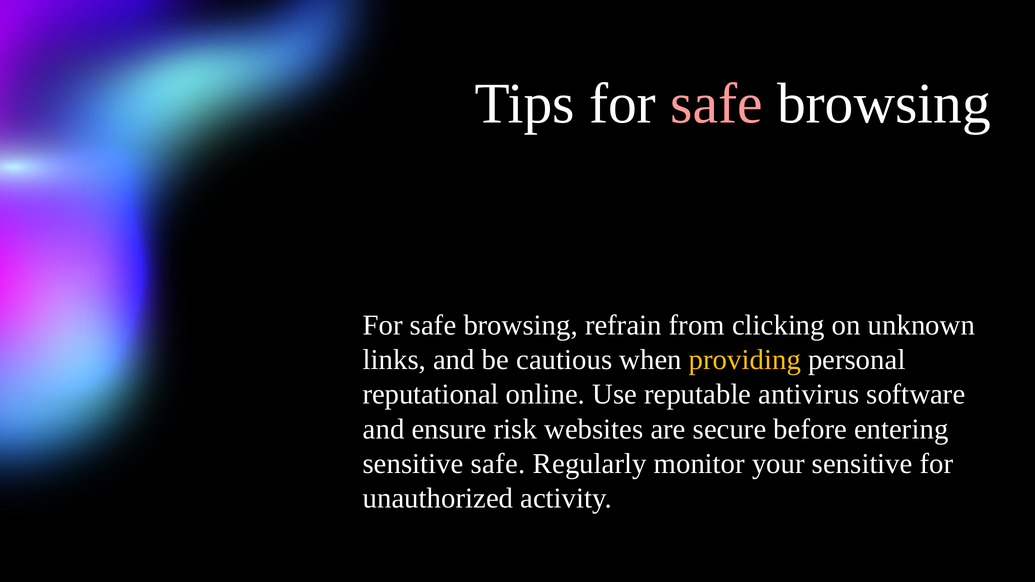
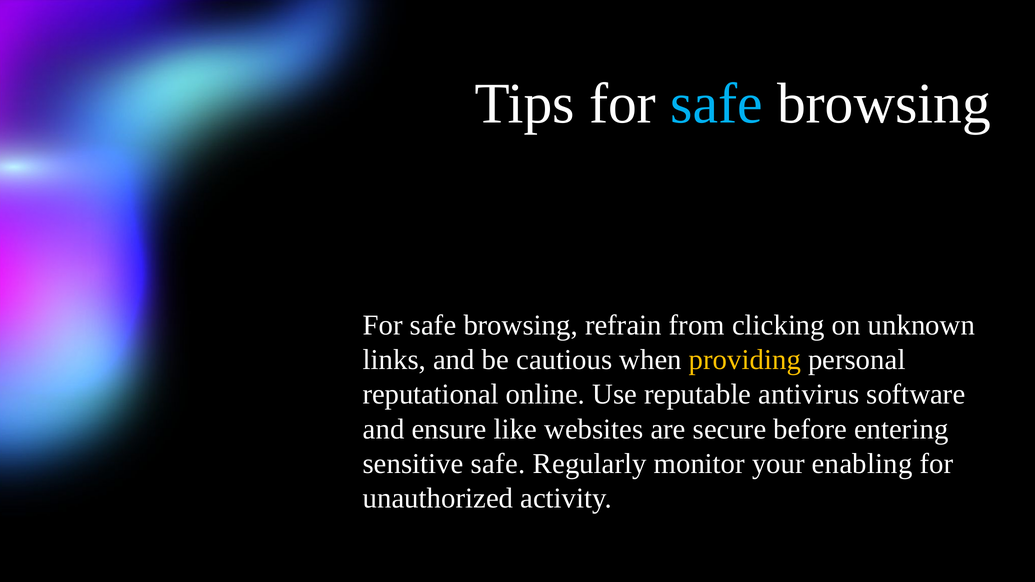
safe colour: pink -> light blue (717, 104)
risk: risk -> like (515, 429)
your sensitive: sensitive -> enabling (862, 464)
